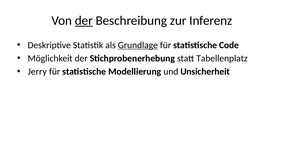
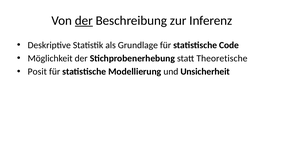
Grundlage underline: present -> none (138, 45)
Tabellenplatz: Tabellenplatz -> Theoretische (222, 58)
Jerry: Jerry -> Posit (37, 72)
